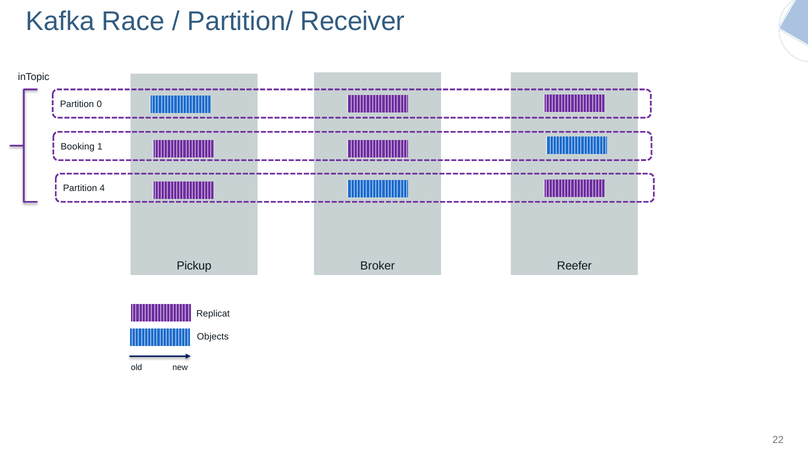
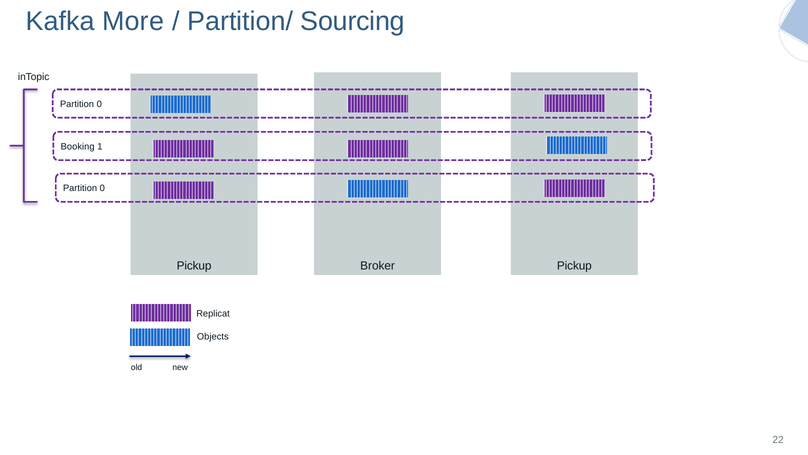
Race: Race -> More (133, 22)
Receiver: Receiver -> Sourcing (353, 22)
4: 4 -> 0 (102, 188)
Broker Reefer: Reefer -> Pickup (574, 265)
